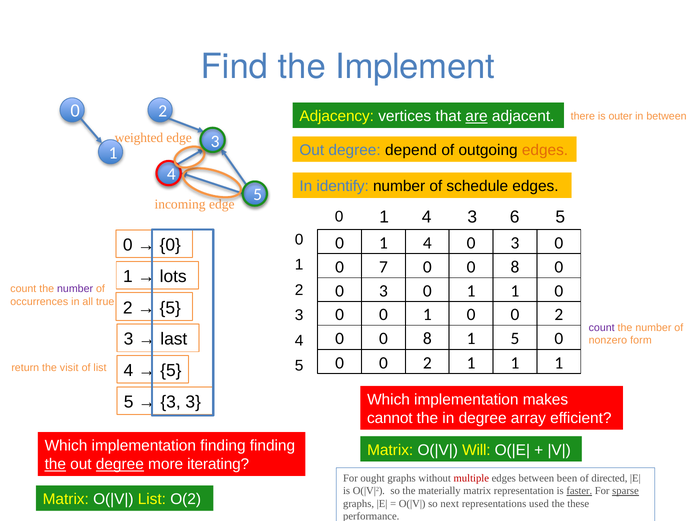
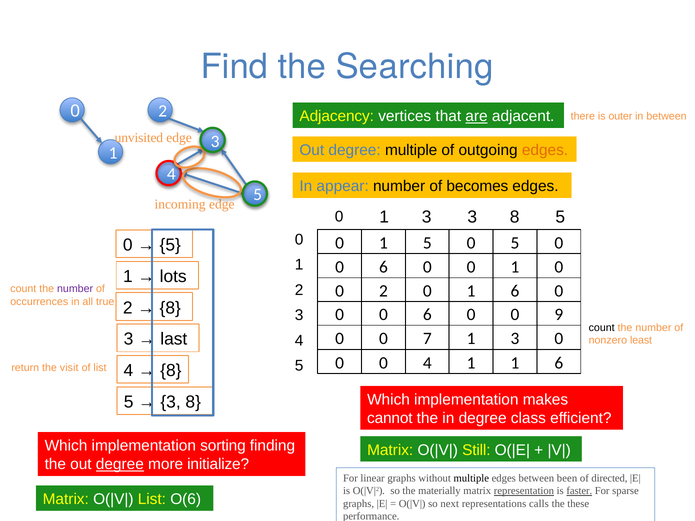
Implement: Implement -> Searching (415, 67)
weighted: weighted -> unvisited (139, 138)
degree depend: depend -> multiple (411, 150)
identify: identify -> appear (343, 186)
schedule: schedule -> becomes (477, 186)
4: 4 -> 3 (427, 217)
6: 6 -> 8 (515, 217)
4: 4 -> 5 (427, 243)
3: 3 -> 5 (515, 243)
0: 0 -> 5 (170, 245)
7: 7 -> 6 (383, 267)
8: 8 -> 1 (515, 267)
3: 3 -> 2 (383, 291)
0 1 1: 1 -> 6 (515, 291)
5: 5 -> 8 (170, 308)
1: 1 -> 6 (427, 315)
2: 2 -> 9 (559, 315)
count colour: purple -> black (602, 328)
8: 8 -> 7 (427, 339)
5: 5 -> 3 (515, 339)
form: form -> least (641, 340)
2: 2 -> 4 (427, 363)
1 1 1: 1 -> 6 (559, 363)
5: 5 -> 8 (171, 371)
3: 3 -> 8 (193, 402)
array: array -> class (528, 418)
implementation finding: finding -> sorting (223, 446)
Will: Will -> Still (476, 450)
the underline: present -> none (55, 465)
iterating: iterating -> initialize (218, 465)
ought: ought -> linear (373, 478)
multiple colour: red -> black (471, 478)
representation underline: none -> present (524, 491)
sparse underline: present -> none (626, 491)
O(2: O(2 -> O(6 (186, 499)
used: used -> calls (539, 504)
